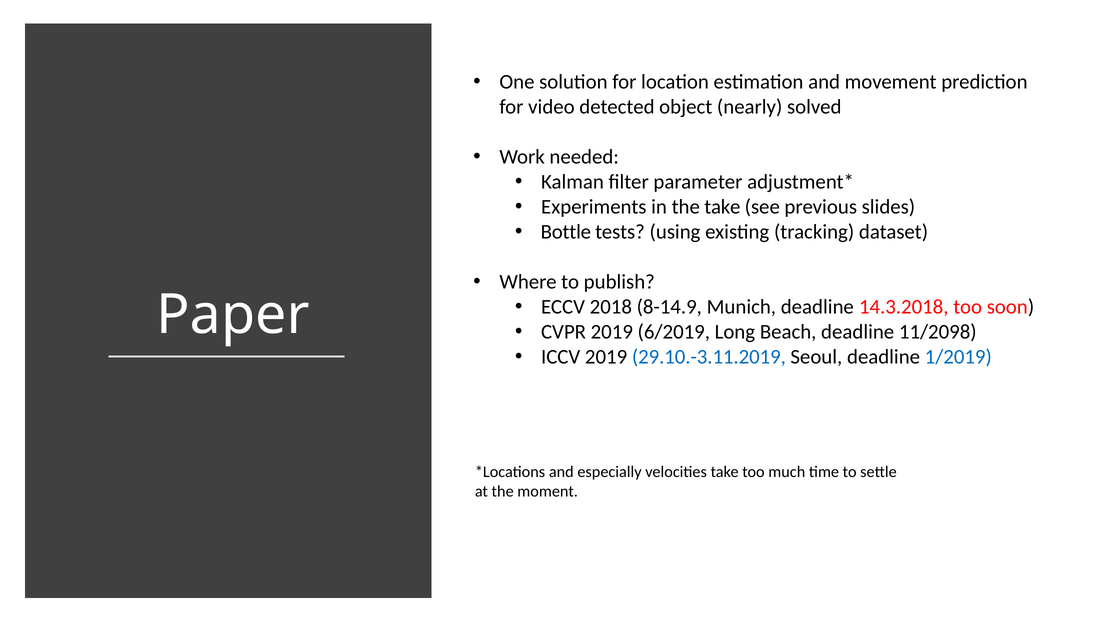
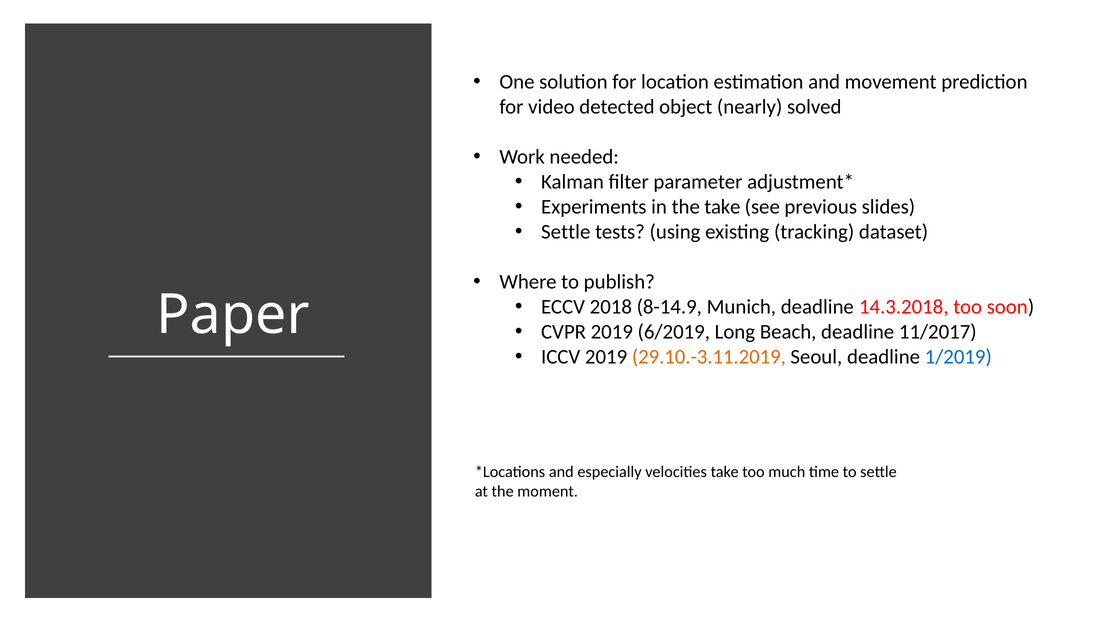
Bottle: Bottle -> Settle (566, 232)
11/2098: 11/2098 -> 11/2017 (938, 332)
29.10.-3.11.2019 colour: blue -> orange (709, 357)
